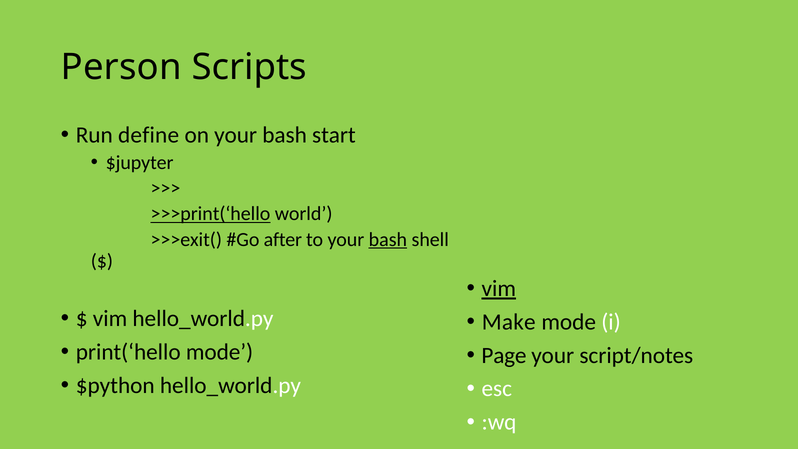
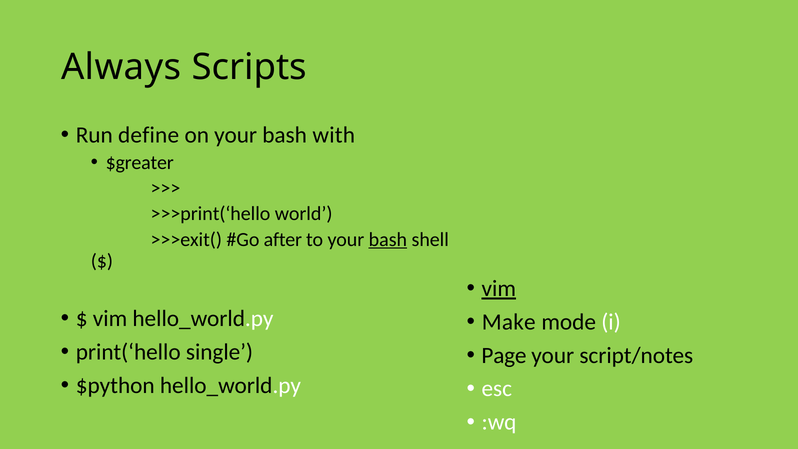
Person: Person -> Always (121, 67)
start: start -> with (334, 135)
$jupyter: $jupyter -> $greater (140, 162)
>>>print(‘hello underline: present -> none (210, 214)
print(‘hello mode: mode -> single (219, 352)
